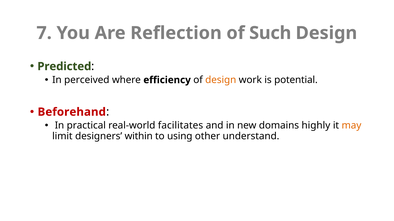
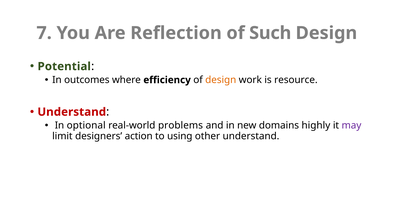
Predicted: Predicted -> Potential (64, 67)
perceived: perceived -> outcomes (87, 80)
potential: potential -> resource (296, 80)
Beforehand: Beforehand -> Understand (72, 112)
practical: practical -> optional (86, 126)
facilitates: facilitates -> problems (181, 126)
may colour: orange -> purple (351, 126)
within: within -> action (139, 136)
